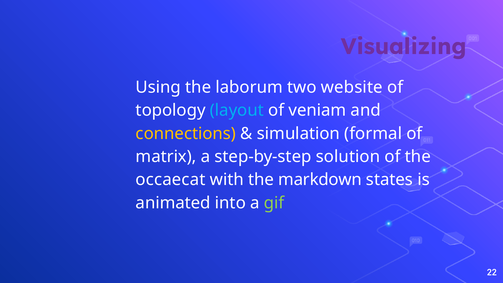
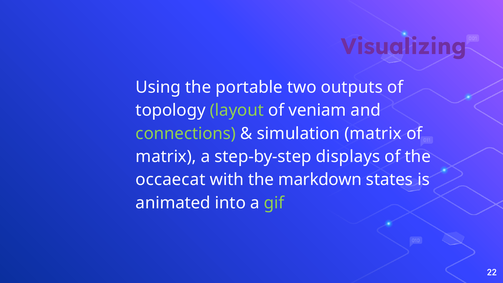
laborum: laborum -> portable (249, 87)
website: website -> outputs (352, 87)
layout colour: light blue -> light green (237, 110)
connections colour: yellow -> light green (186, 133)
simulation formal: formal -> matrix (373, 133)
solution: solution -> displays (348, 157)
